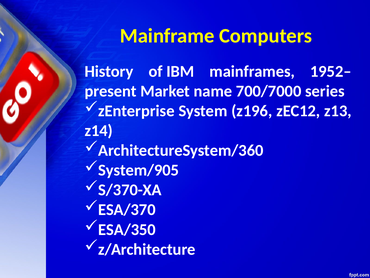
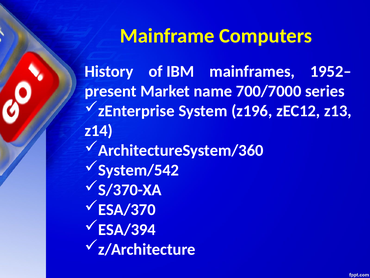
System/905: System/905 -> System/542 (139, 170)
ESA/350: ESA/350 -> ESA/394 (127, 229)
